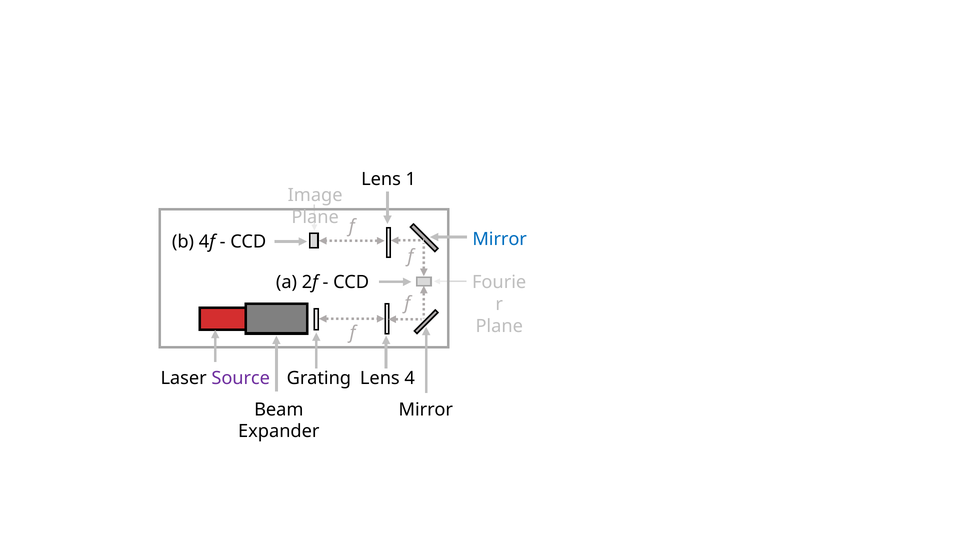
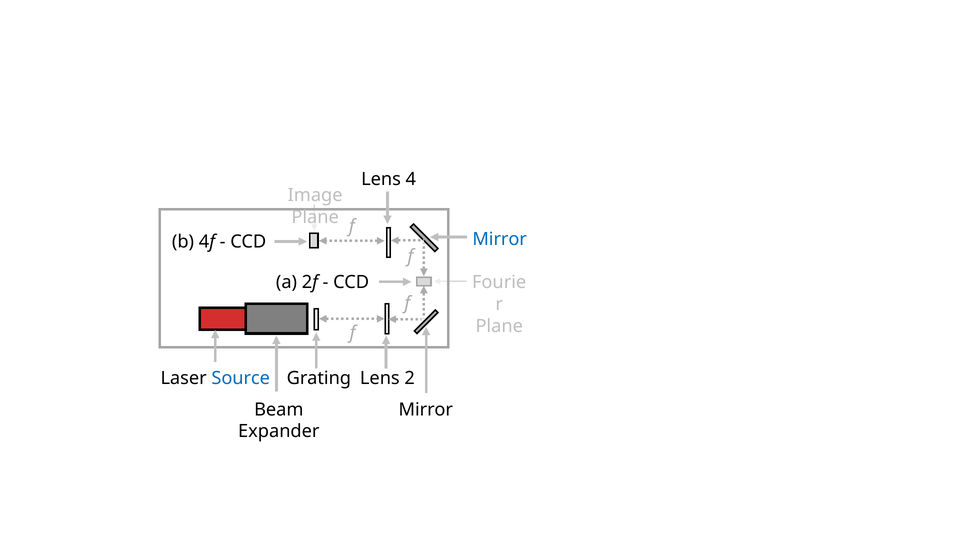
1: 1 -> 4 (411, 179)
Source colour: purple -> blue (241, 378)
4: 4 -> 2 (410, 378)
